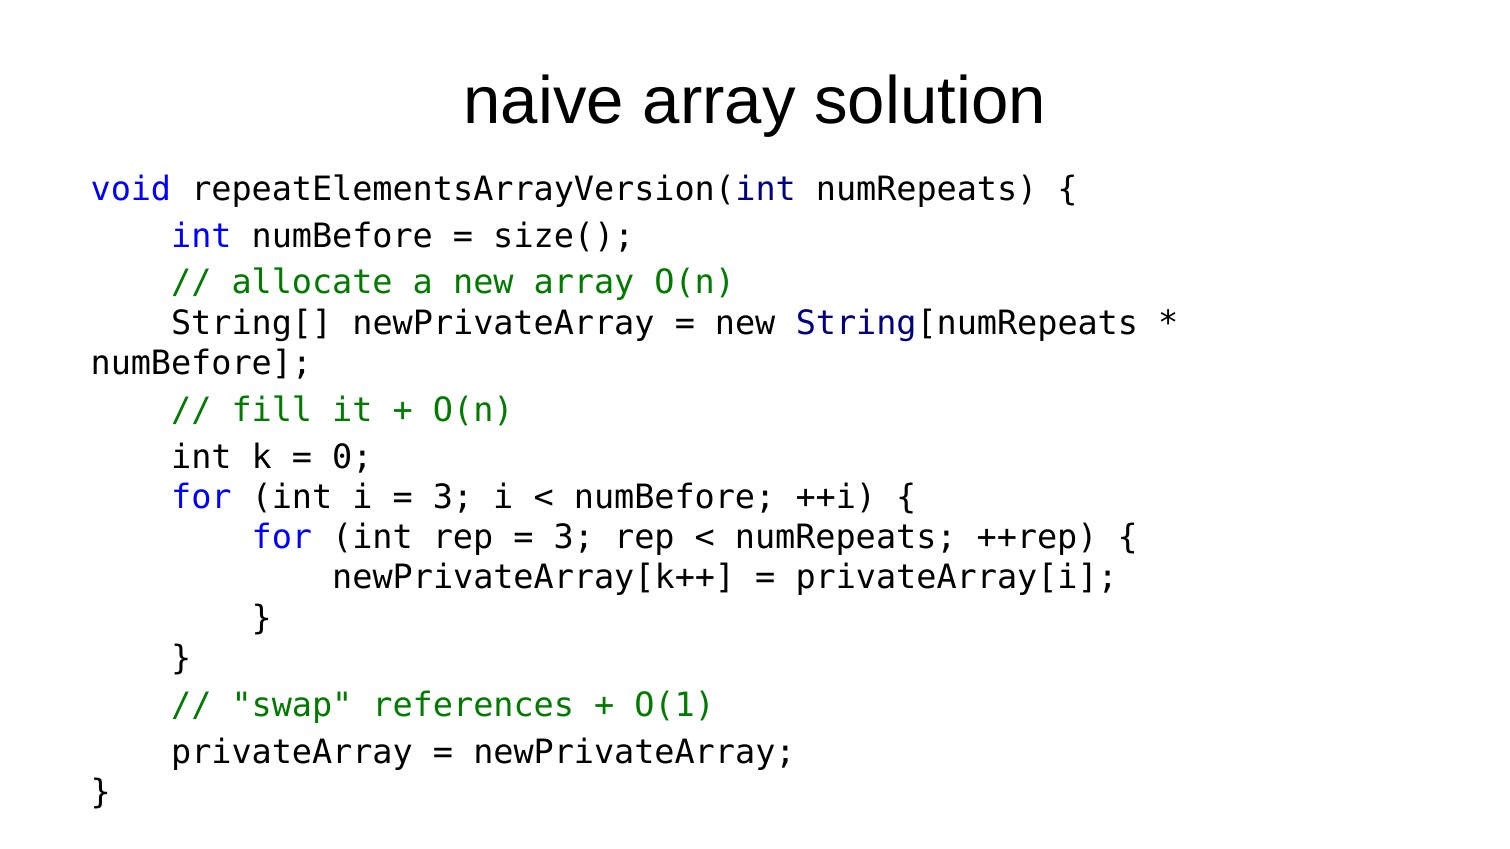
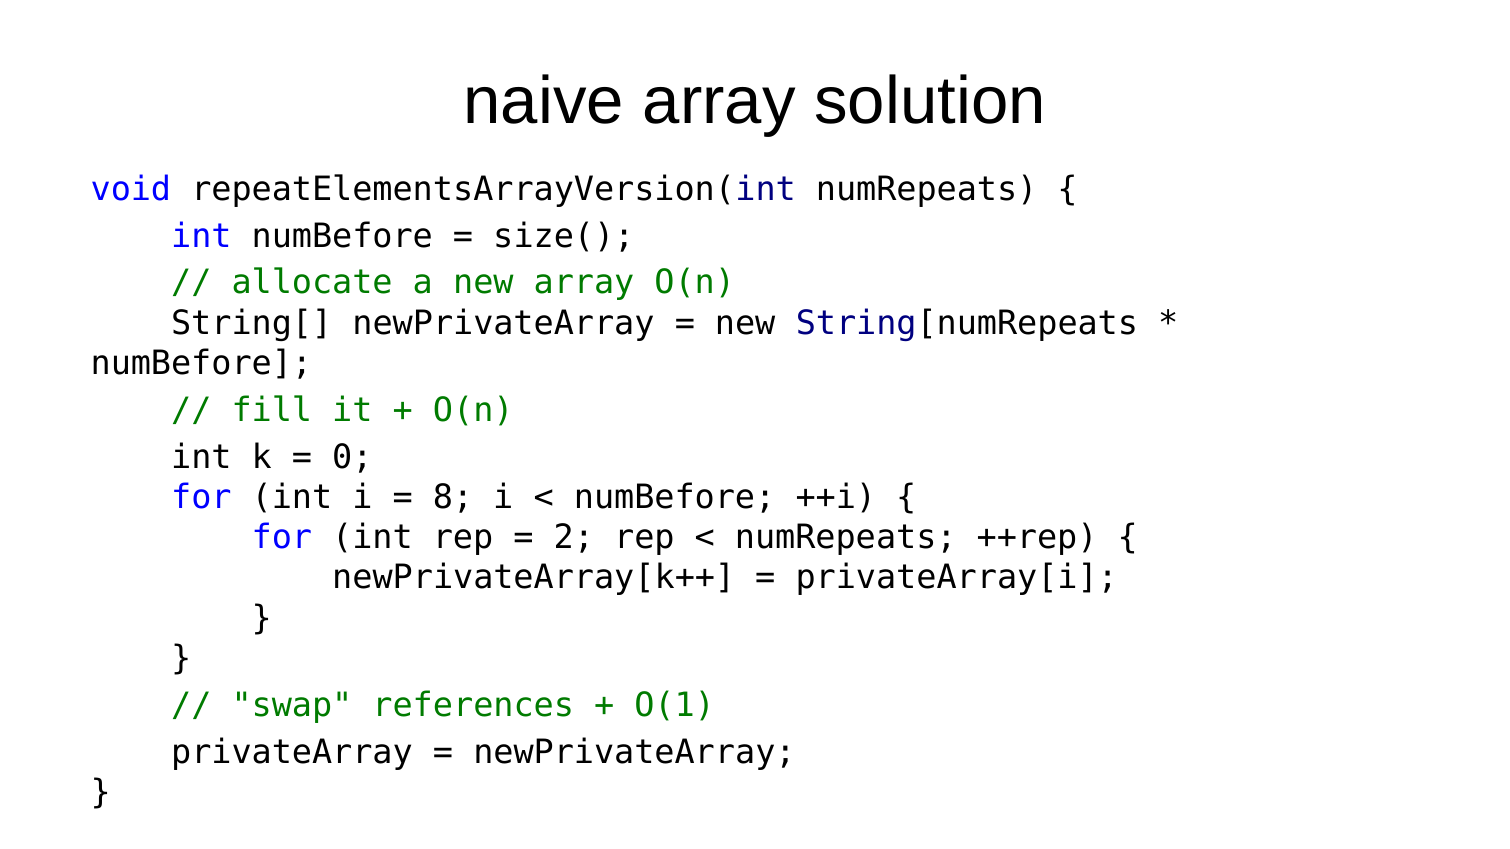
3: 3 -> 8 (453, 498)
3: 3 -> 2 (574, 538)
